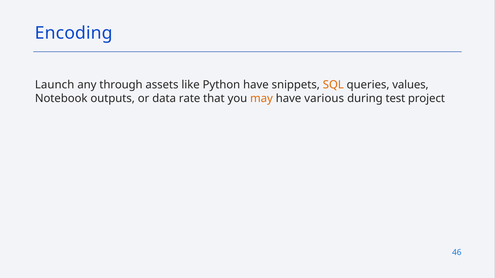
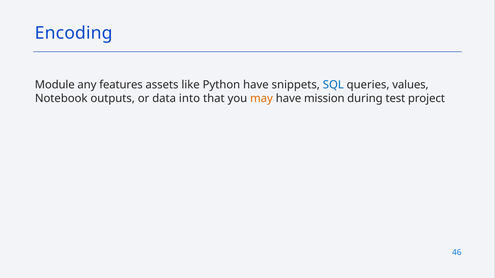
Launch: Launch -> Module (55, 85)
through: through -> features (121, 85)
SQL colour: orange -> blue (333, 85)
rate: rate -> into (190, 98)
various: various -> mission (324, 98)
